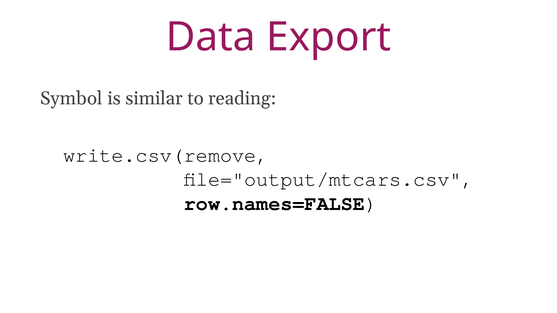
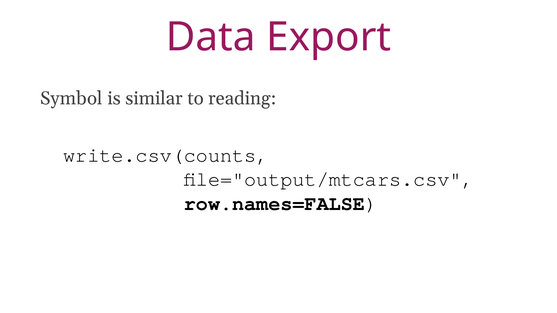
write.csv(remove: write.csv(remove -> write.csv(counts (166, 155)
